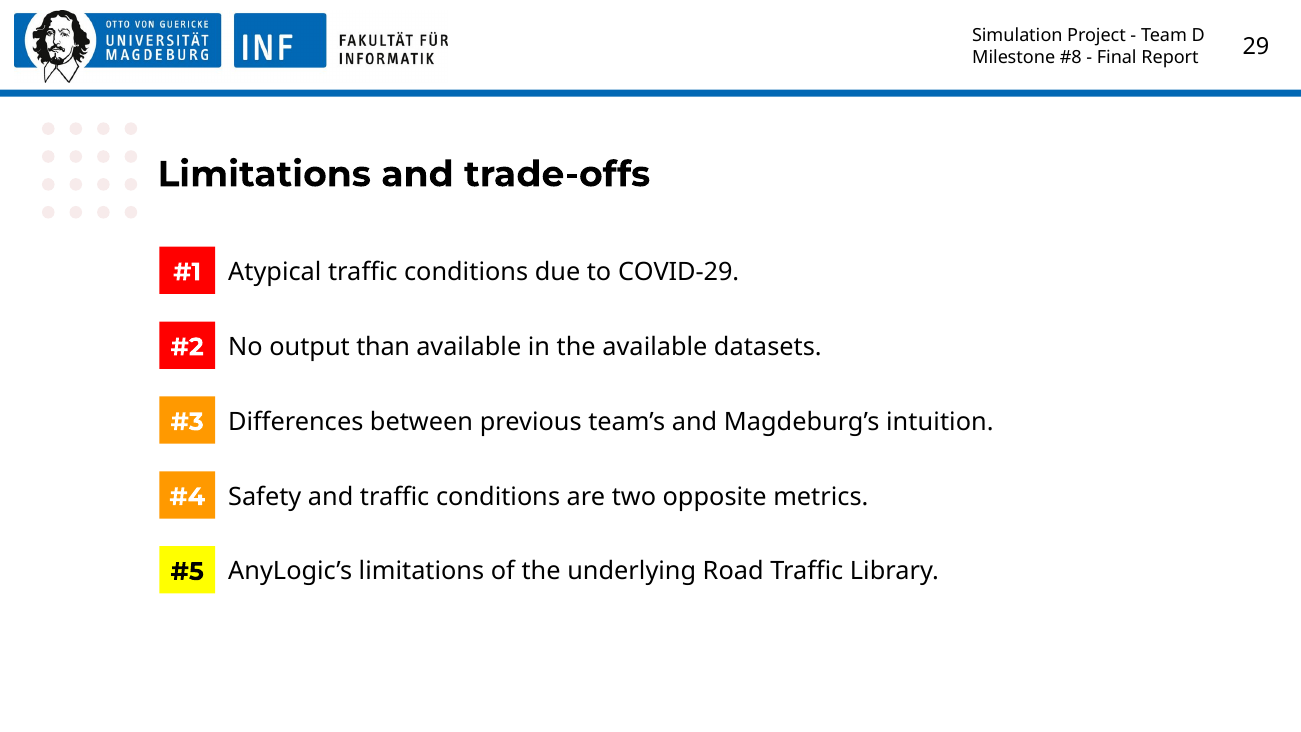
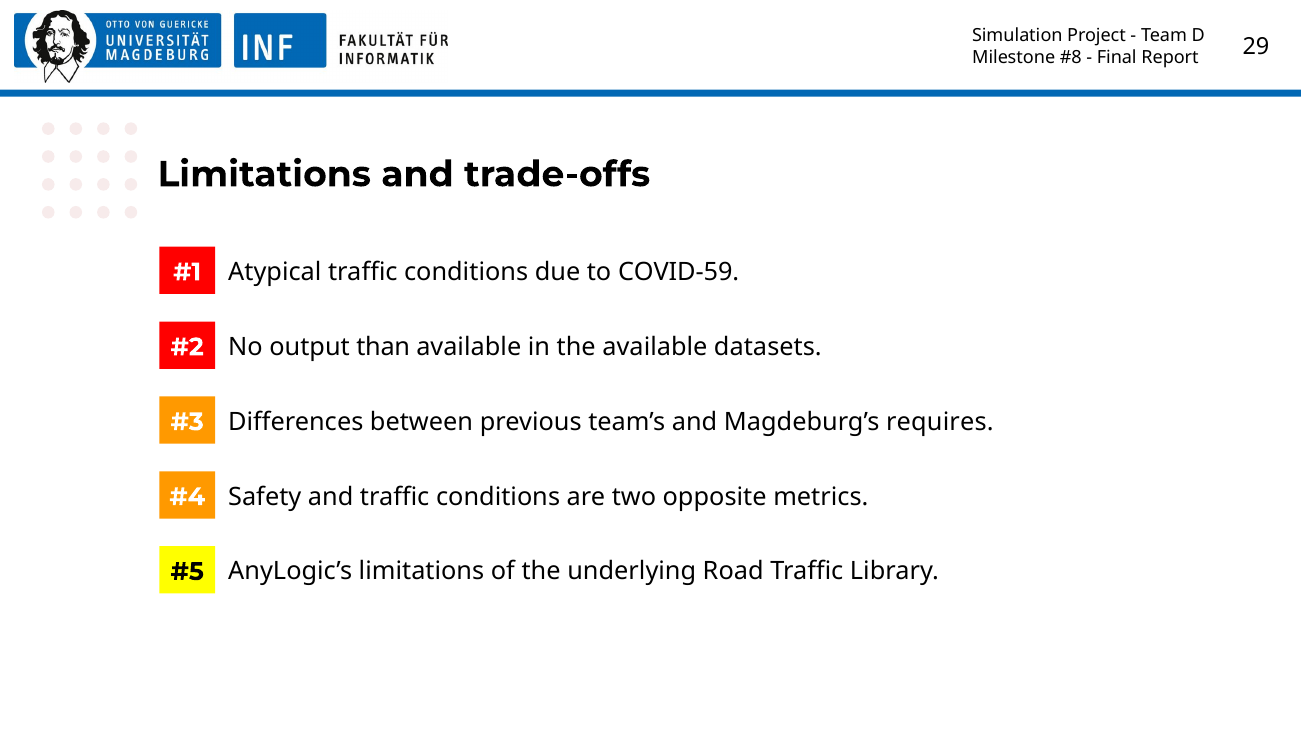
COVID-29: COVID-29 -> COVID-59 (679, 272)
intuition: intuition -> requires (940, 422)
